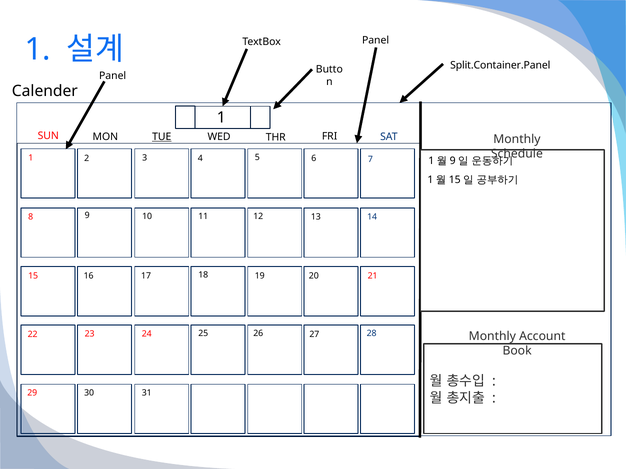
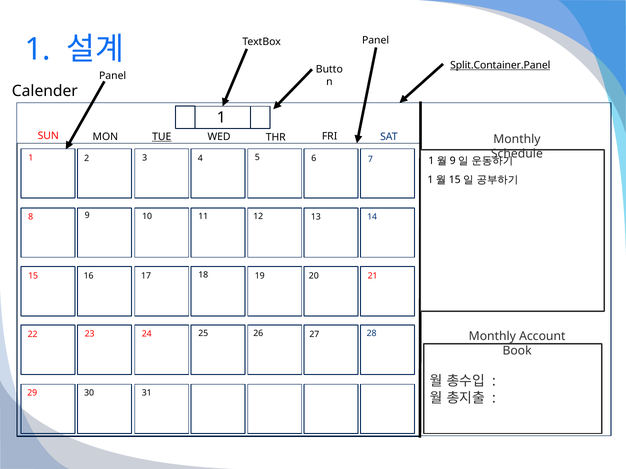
Split.Container.Panel underline: none -> present (500, 65)
